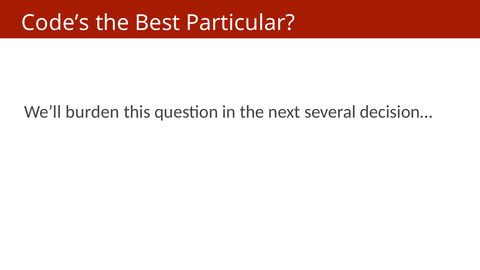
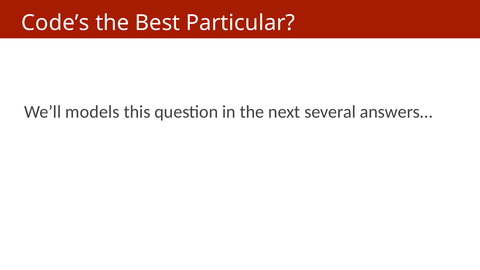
burden: burden -> models (92, 112)
decision…: decision… -> answers… (396, 112)
